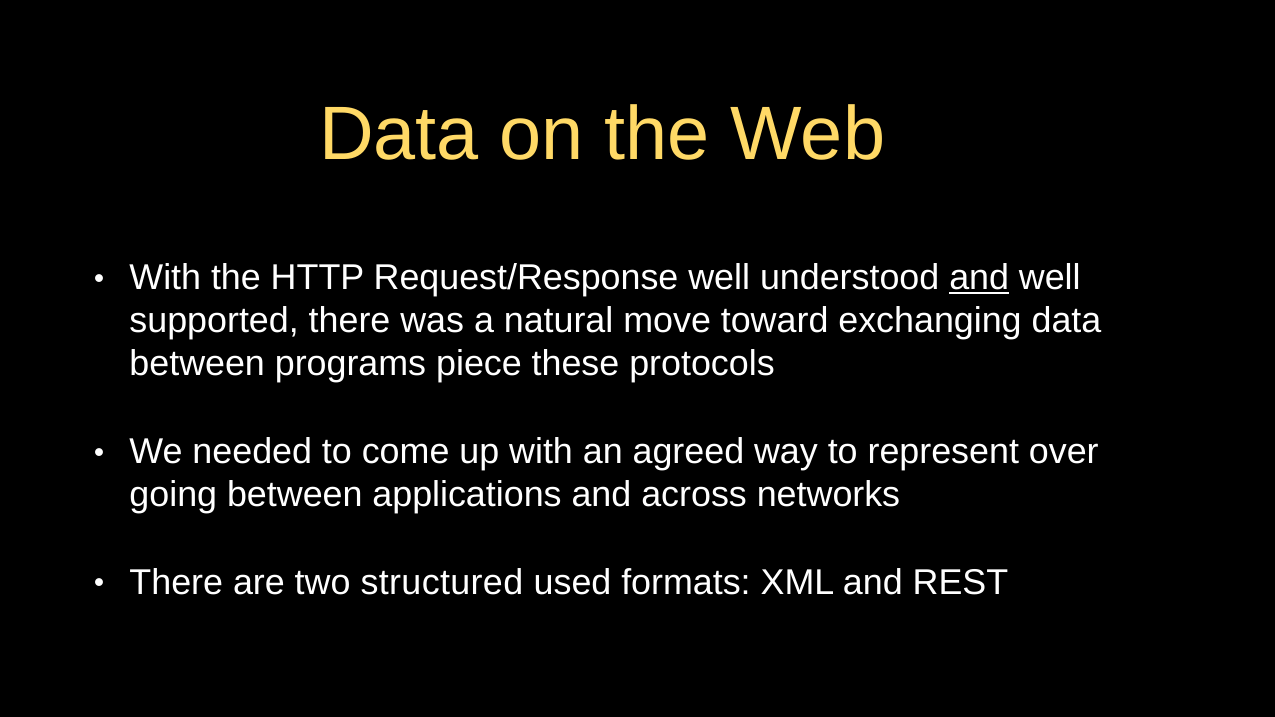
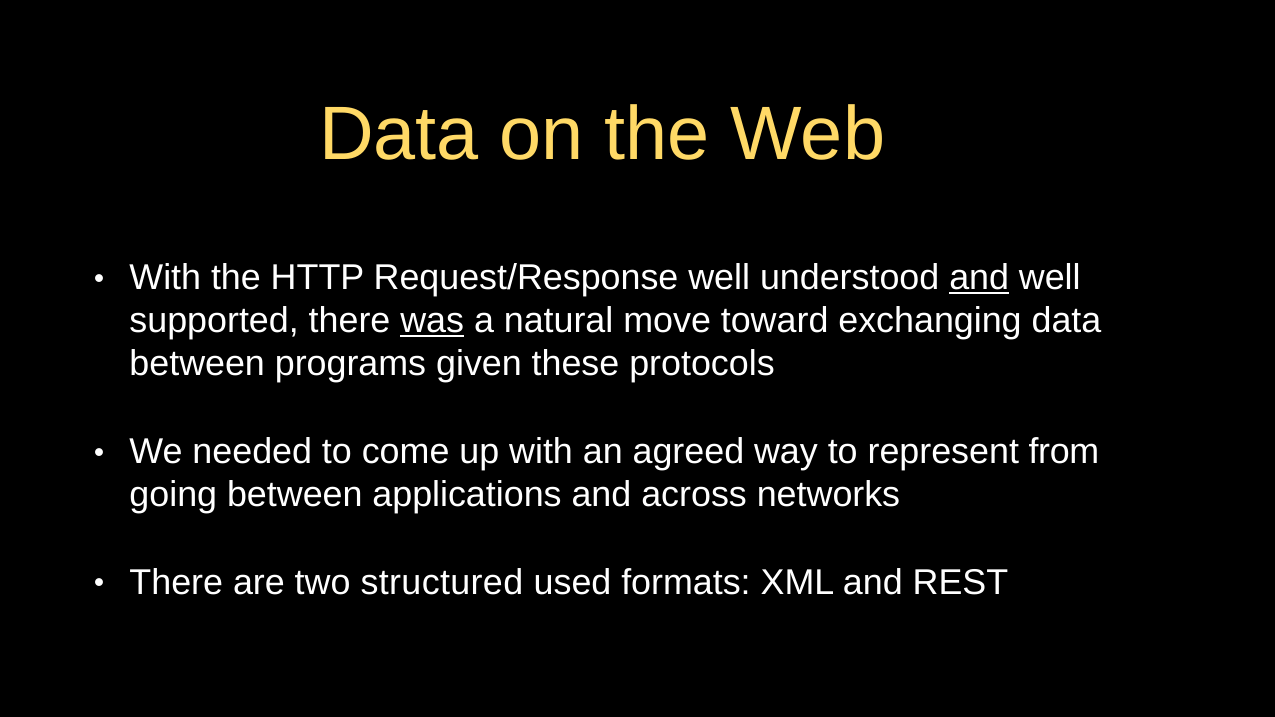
was underline: none -> present (432, 321)
piece: piece -> given (479, 364)
over: over -> from (1064, 452)
